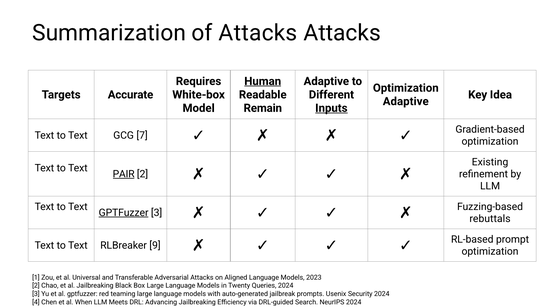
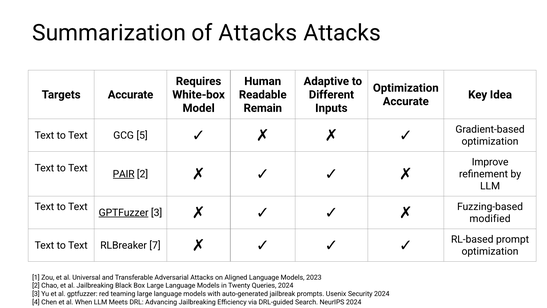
Human underline: present -> none (263, 81)
Adaptive: Adaptive -> Accurate (406, 101)
Inputs underline: present -> none (331, 108)
7: 7 -> 5 (142, 135)
Existing: Existing -> Improve (490, 162)
rebuttals: rebuttals -> modified (490, 218)
9: 9 -> 7 (155, 245)
